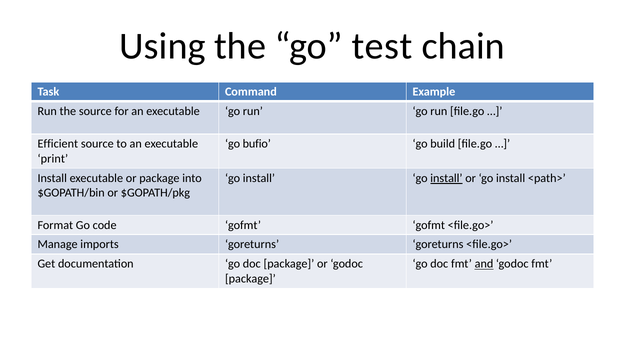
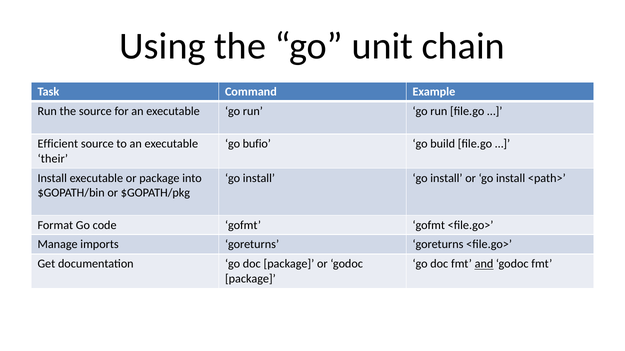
test: test -> unit (382, 46)
print: print -> their (53, 159)
install underline: present -> none (446, 178)
